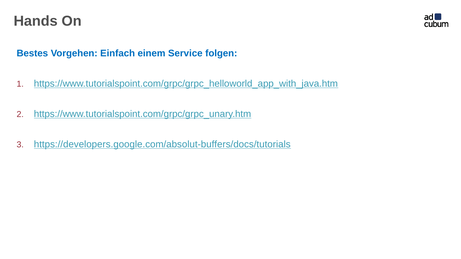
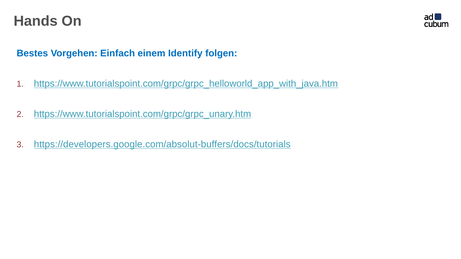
Service: Service -> Identify (185, 53)
